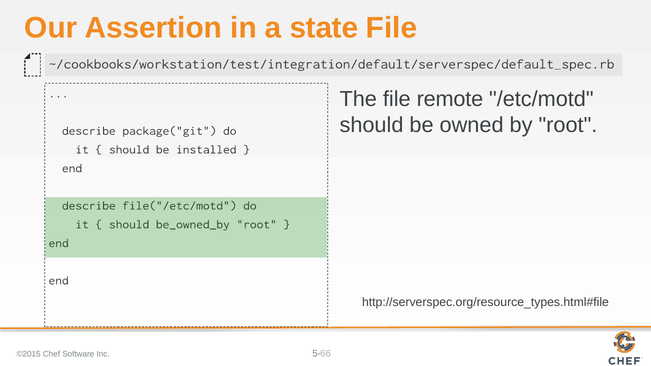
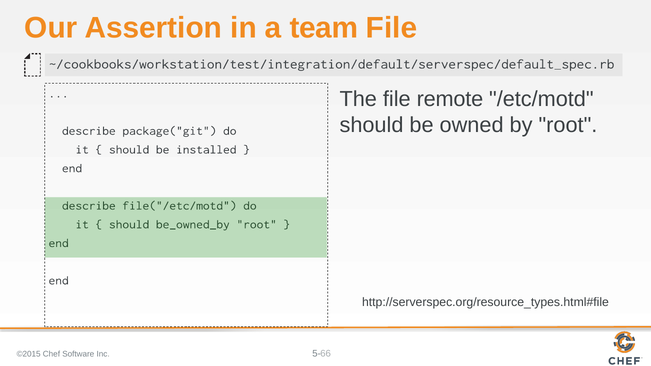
state: state -> team (324, 28)
